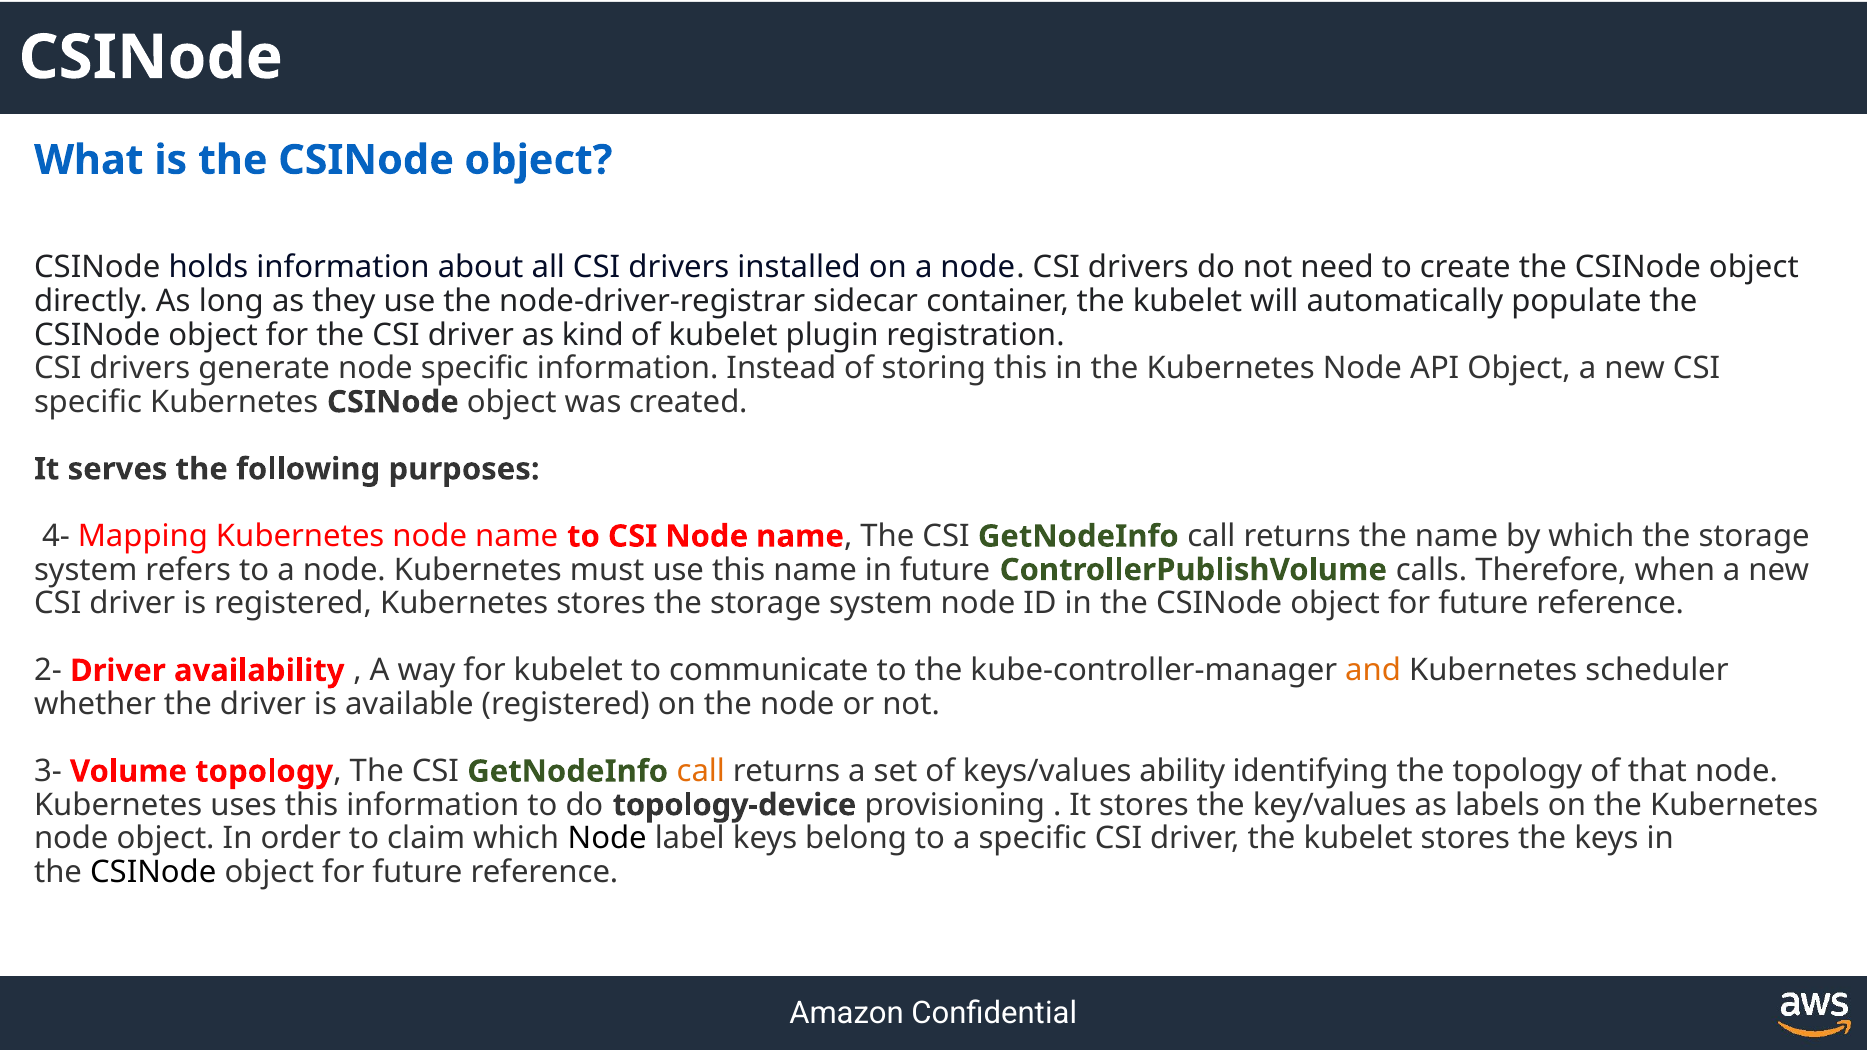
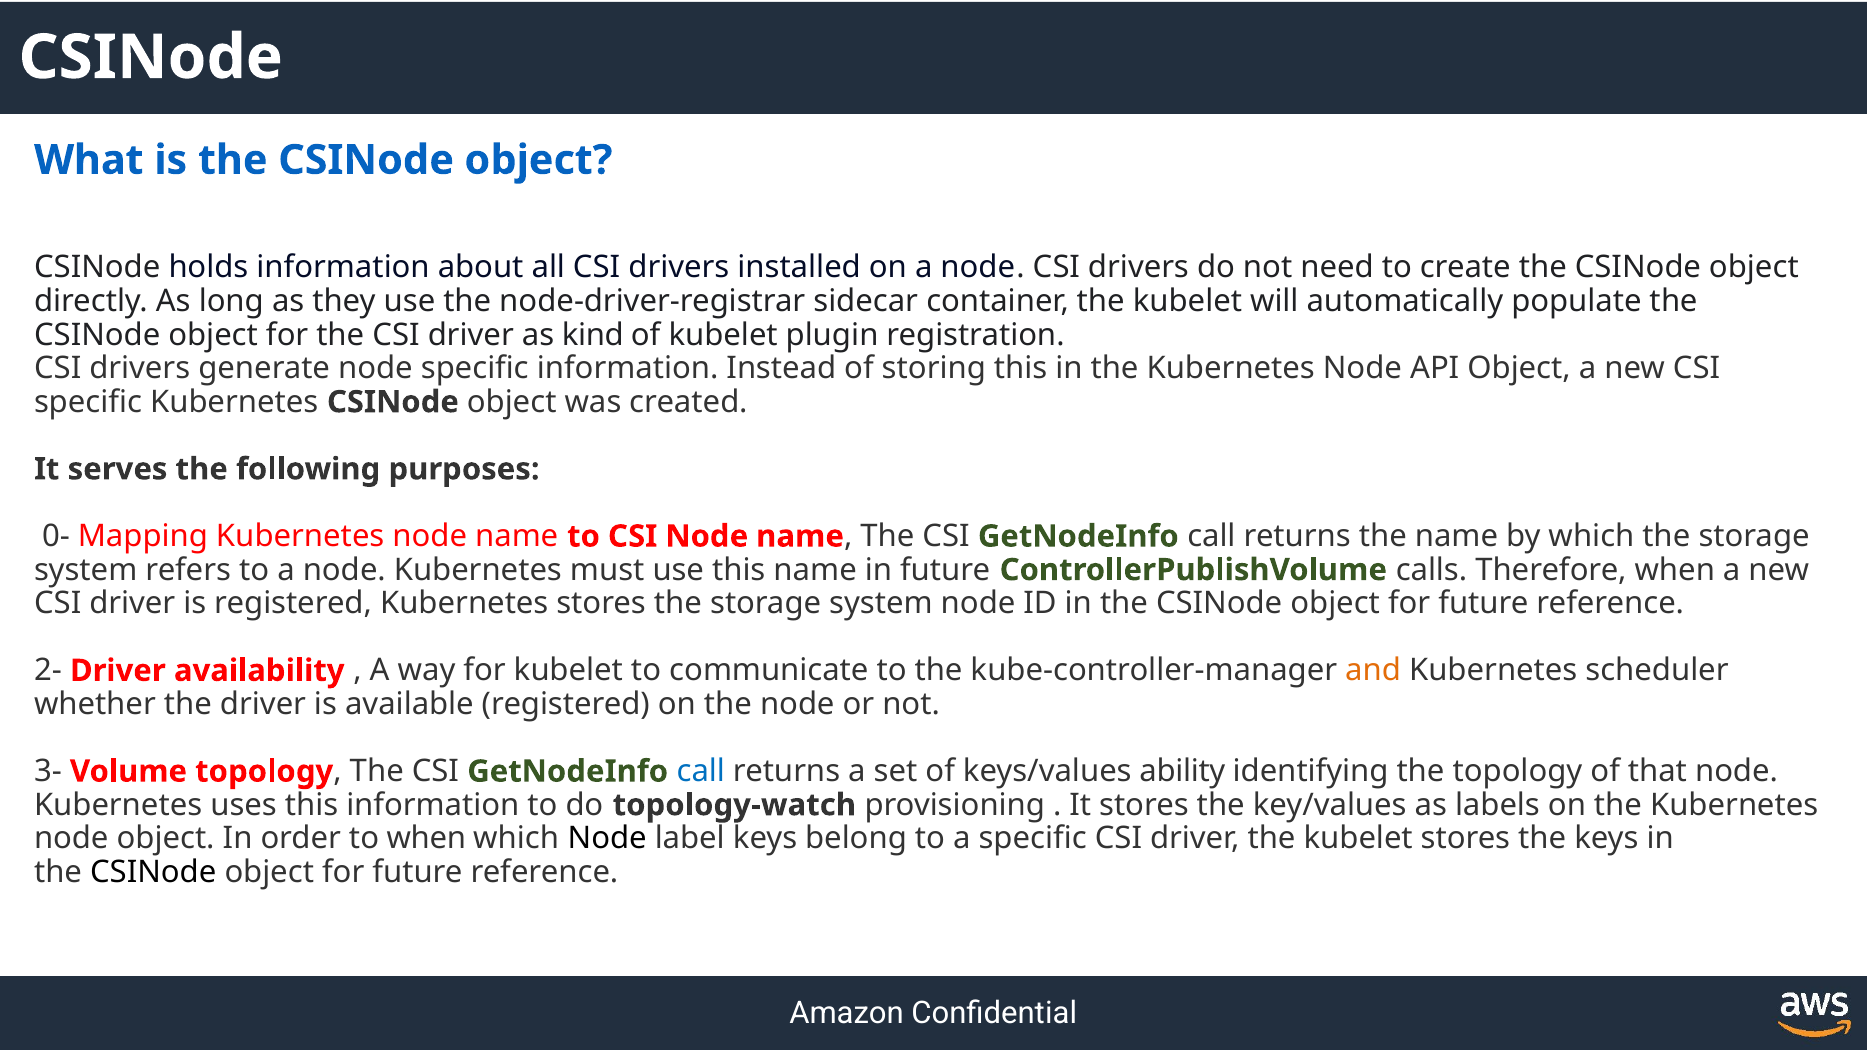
4-: 4- -> 0- (56, 536)
call colour: orange -> blue (701, 772)
topology-device: topology-device -> topology-watch (734, 805)
to claim: claim -> when (426, 839)
